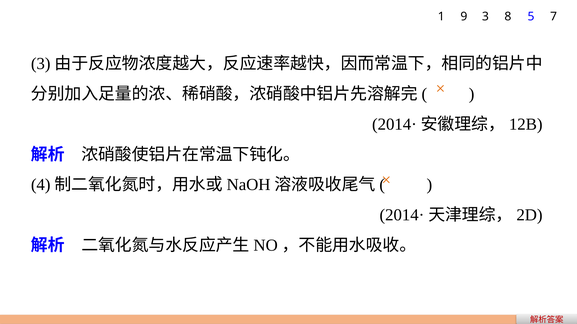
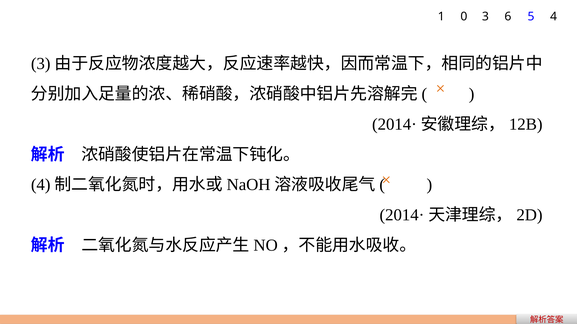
9: 9 -> 0 (464, 17)
8: 8 -> 6 (508, 17)
5 7: 7 -> 4 (554, 17)
